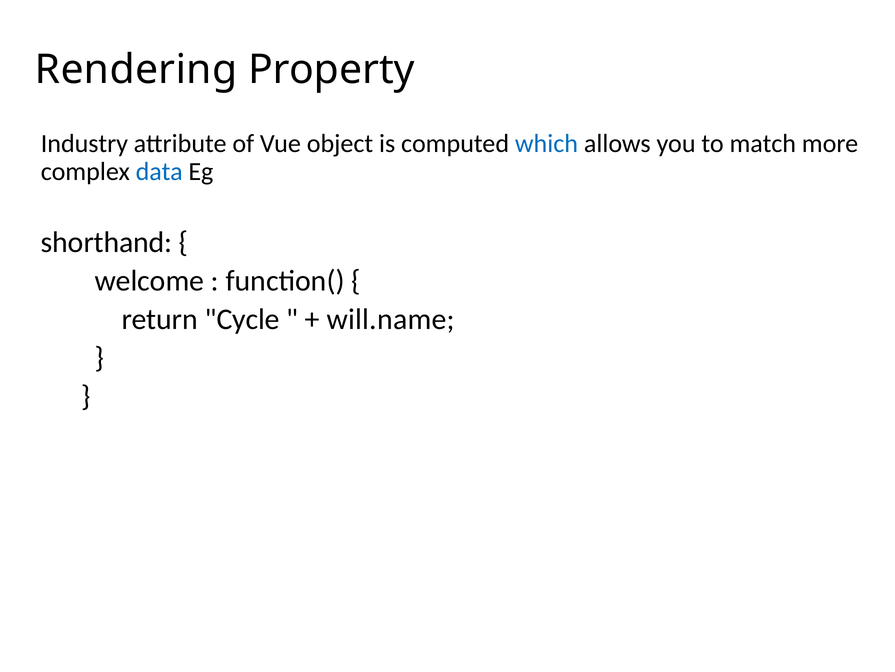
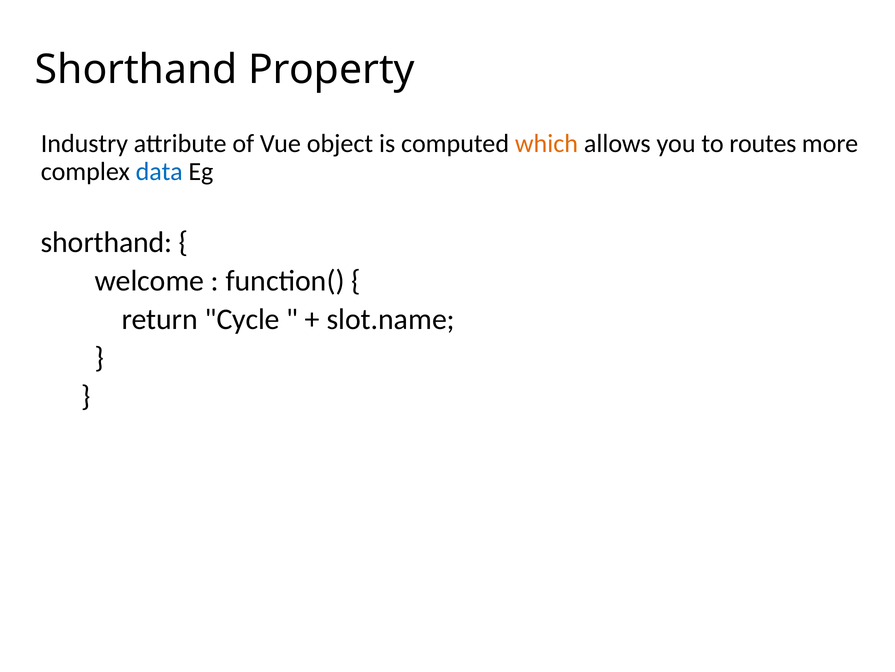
Rendering: Rendering -> Shorthand (136, 70)
which colour: blue -> orange (546, 143)
match: match -> routes (763, 143)
will.name: will.name -> slot.name (391, 319)
